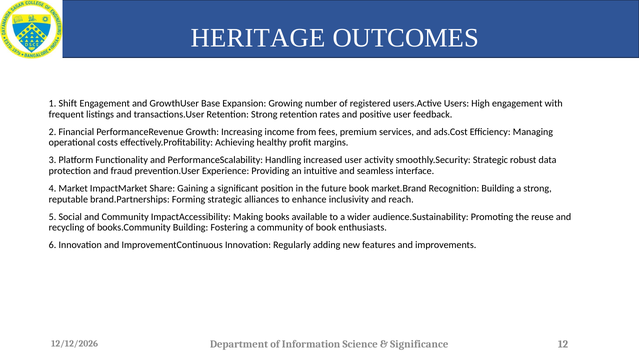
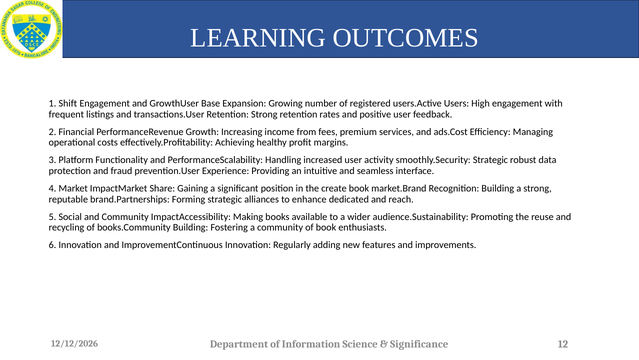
HERITAGE: HERITAGE -> LEARNING (258, 38)
future: future -> create (334, 188)
inclusivity: inclusivity -> dedicated (349, 199)
